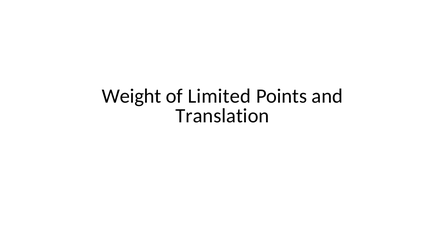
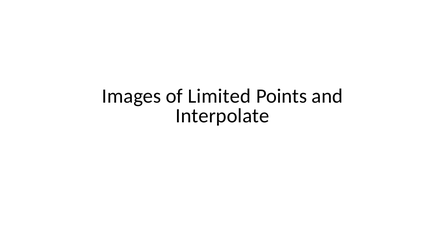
Weight: Weight -> Images (132, 96)
Translation: Translation -> Interpolate (222, 116)
